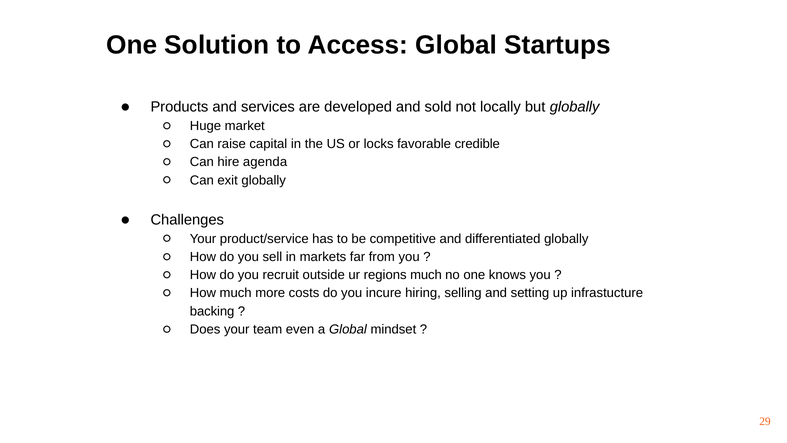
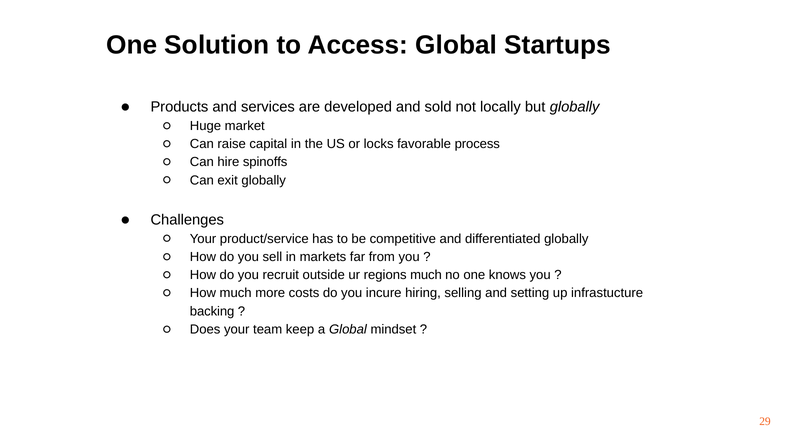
credible: credible -> process (477, 144)
agenda: agenda -> spinoffs (265, 162)
even: even -> keep (300, 329)
